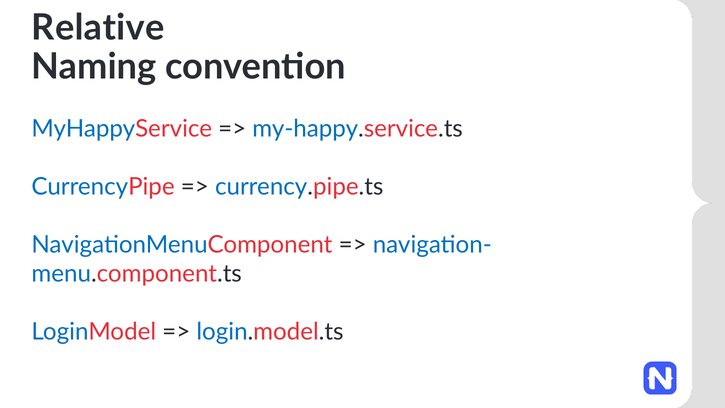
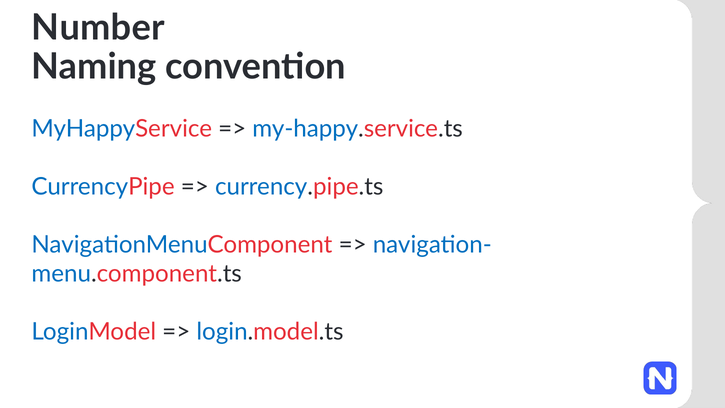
Relative: Relative -> Number (98, 28)
